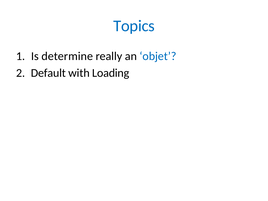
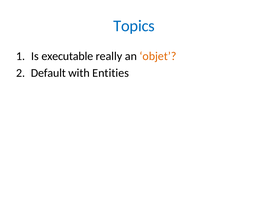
determine: determine -> executable (67, 56)
objet colour: blue -> orange (158, 56)
Loading: Loading -> Entities (111, 73)
